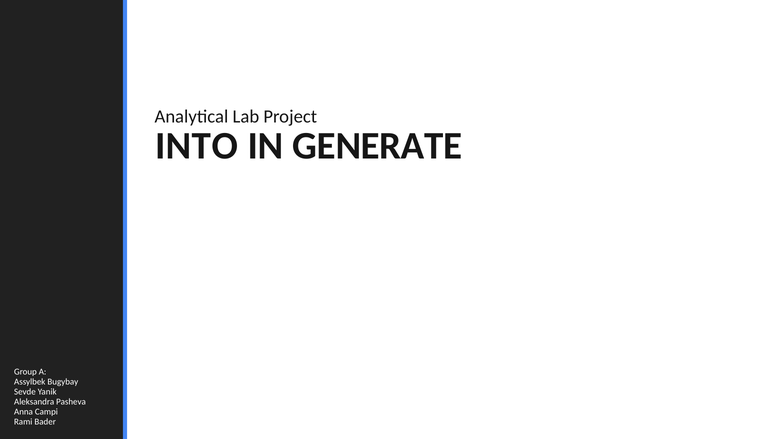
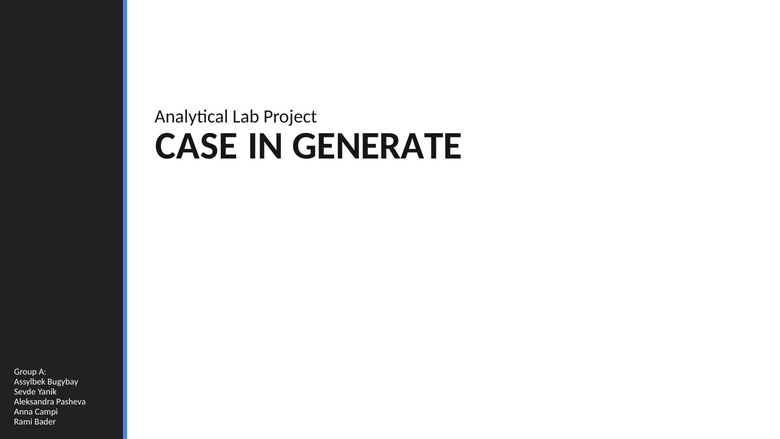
INTO: INTO -> CASE (196, 146)
